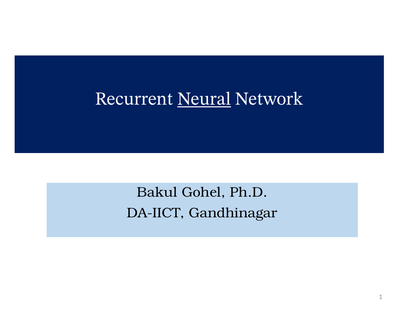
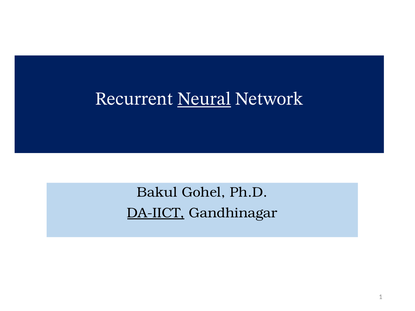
DA-IICT underline: none -> present (156, 213)
